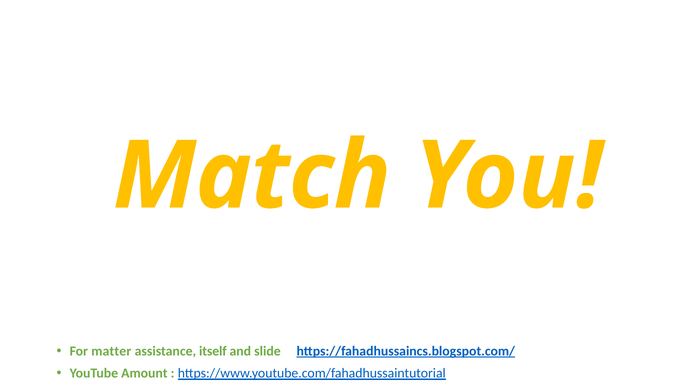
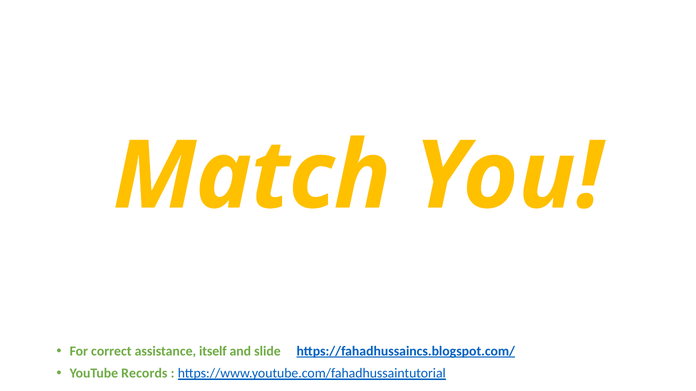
matter: matter -> correct (111, 352)
Amount: Amount -> Records (144, 374)
